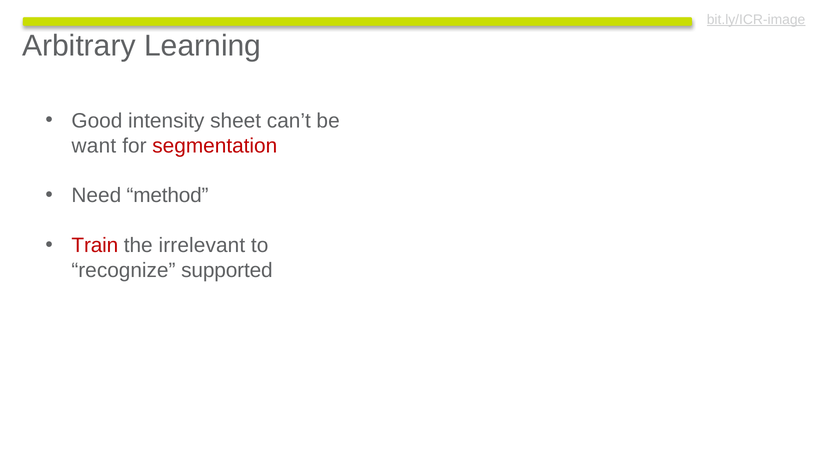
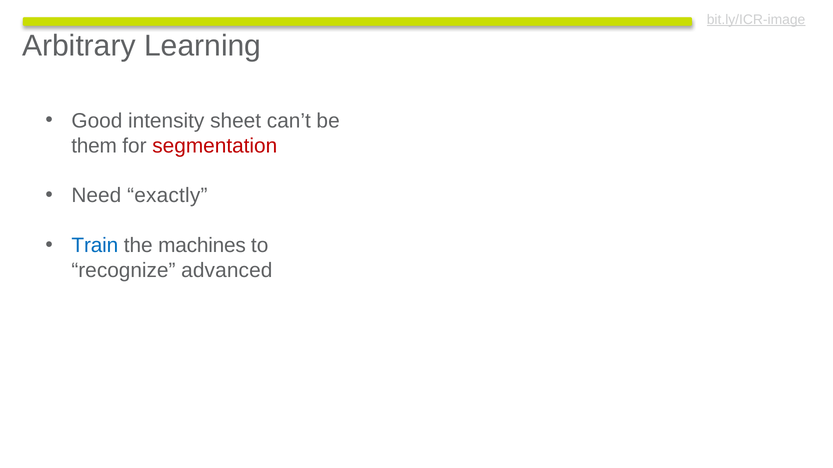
want: want -> them (94, 146)
method: method -> exactly (167, 196)
Train colour: red -> blue (95, 246)
irrelevant: irrelevant -> machines (202, 246)
supported: supported -> advanced (227, 271)
